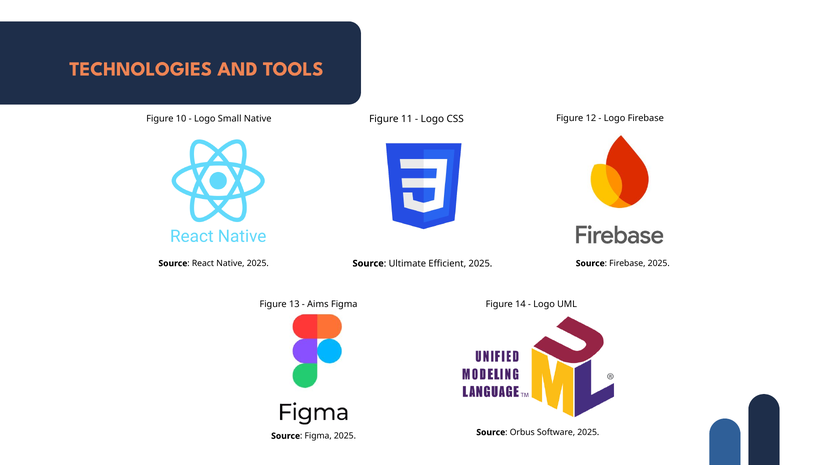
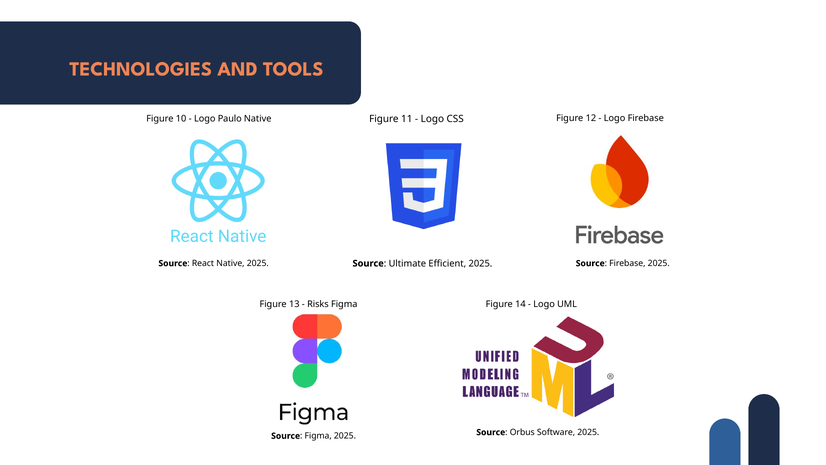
Small: Small -> Paulo (230, 119)
Aims: Aims -> Risks (318, 304)
